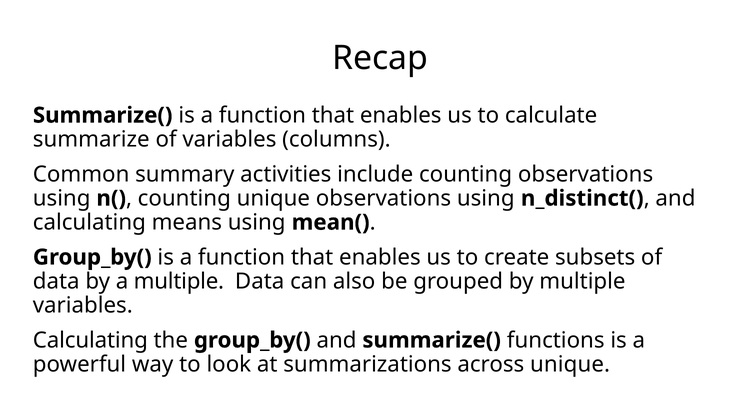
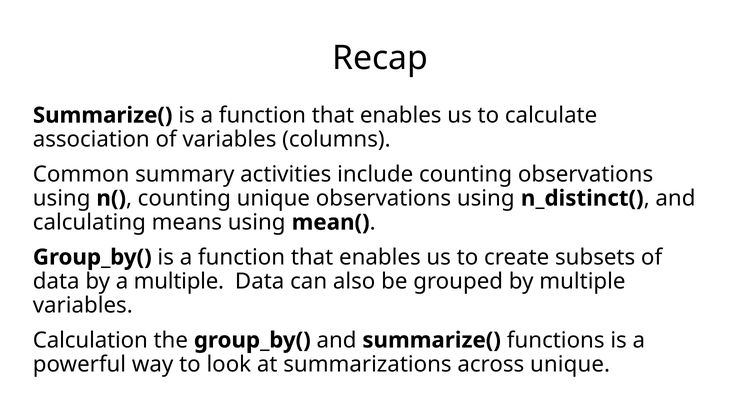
summarize: summarize -> association (91, 139)
Calculating: Calculating -> Calculation (90, 340)
